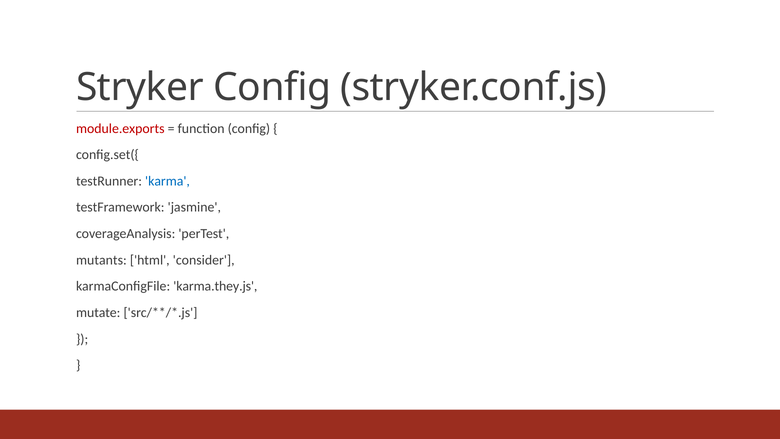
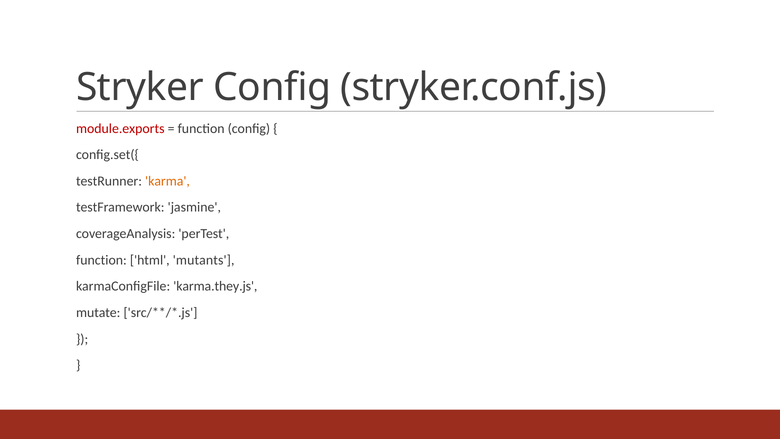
karma colour: blue -> orange (167, 181)
mutants: mutants -> function (101, 260)
consider: consider -> mutants (204, 260)
